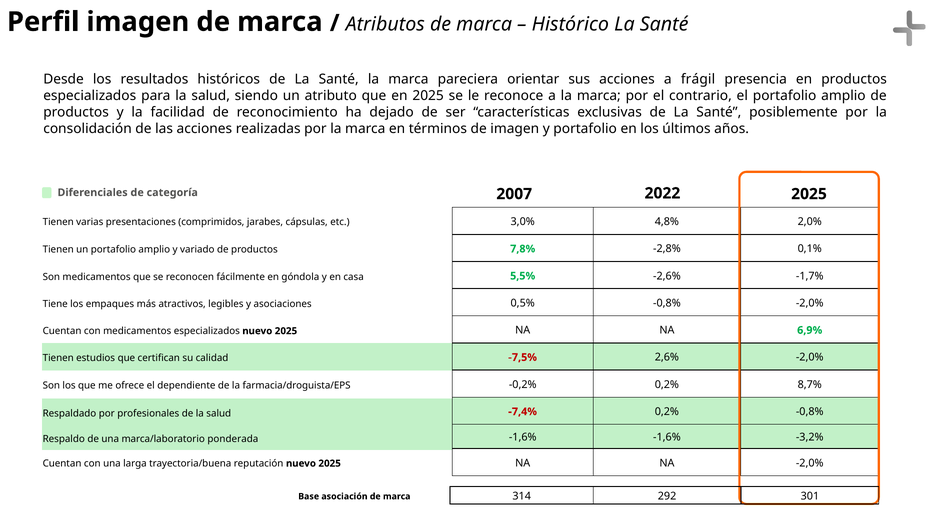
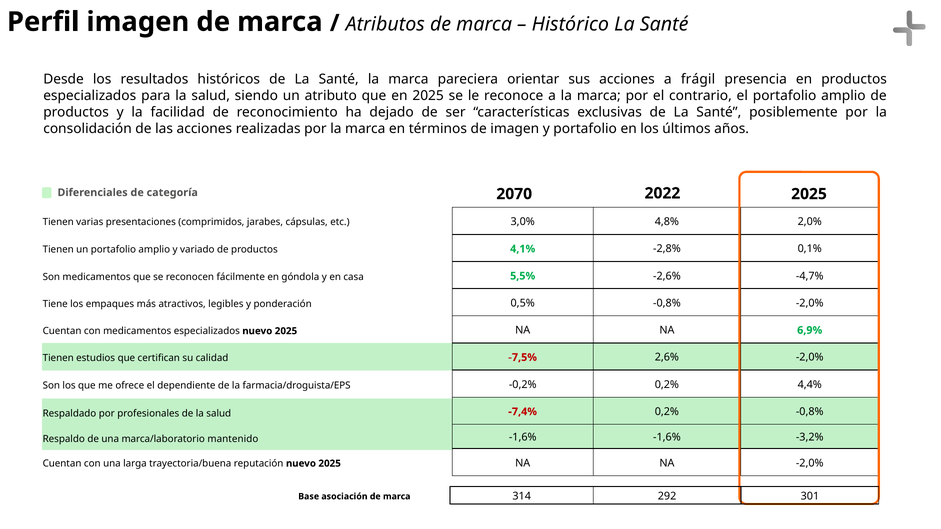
2007: 2007 -> 2070 (514, 194)
7,8%: 7,8% -> 4,1% (523, 249)
-1,7%: -1,7% -> -4,7% (810, 276)
asociaciones: asociaciones -> ponderación (283, 304)
8,7%: 8,7% -> 4,4% (810, 385)
ponderada: ponderada -> mantenido (233, 440)
